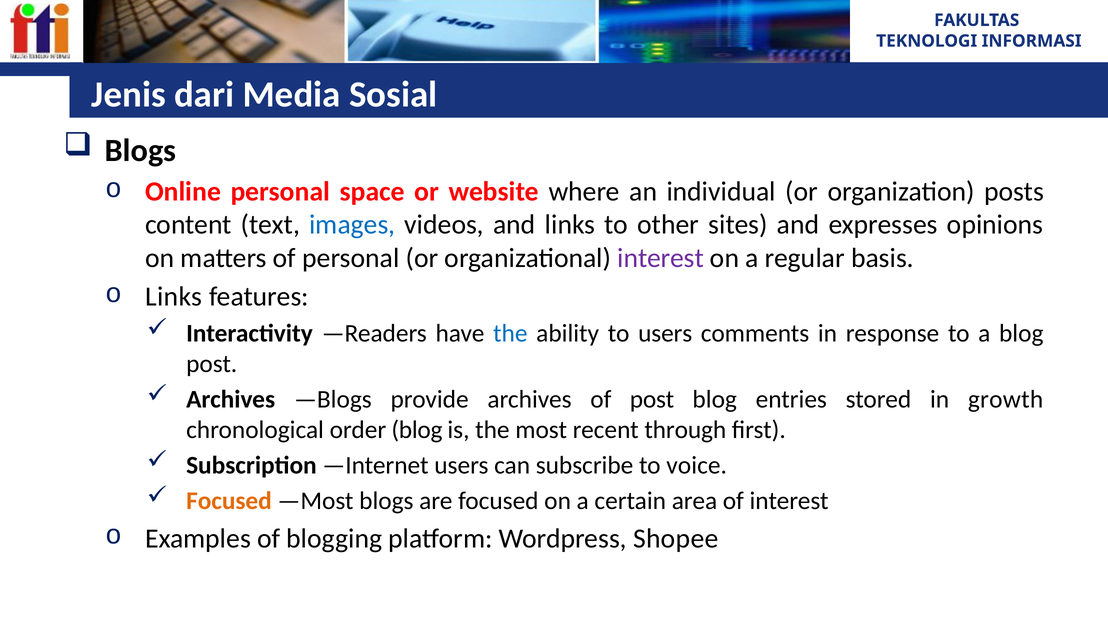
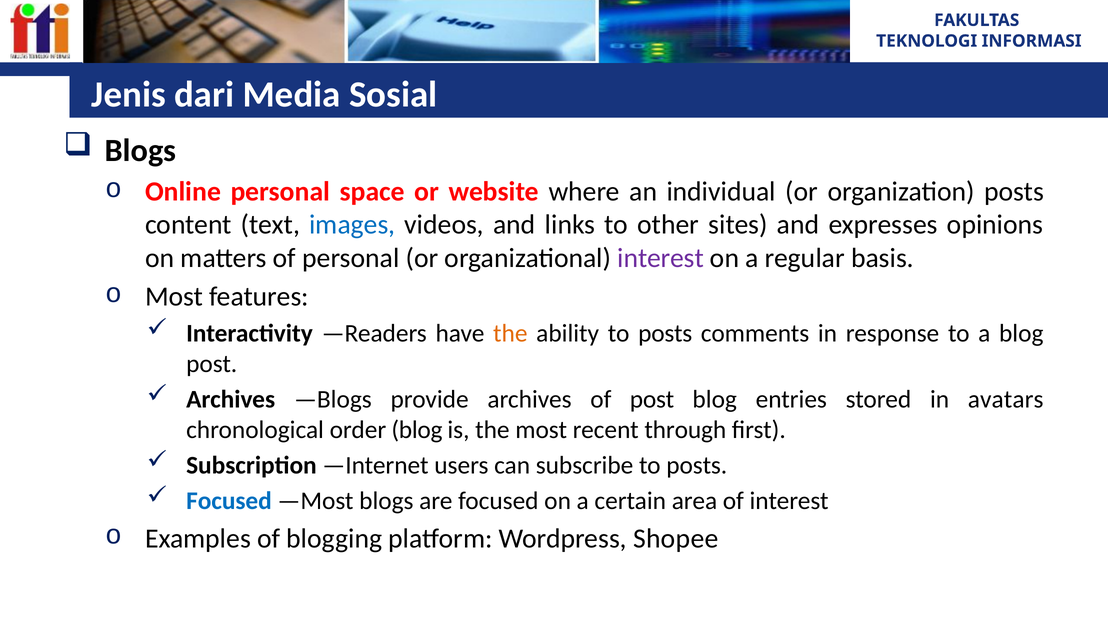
Links: Links -> Most (174, 297)
the colour: blue -> orange (510, 334)
ability to users: users -> posts (665, 334)
growth: growth -> avatars (1006, 400)
subscribe to voice: voice -> posts (697, 466)
Focused colour: orange -> blue (229, 501)
